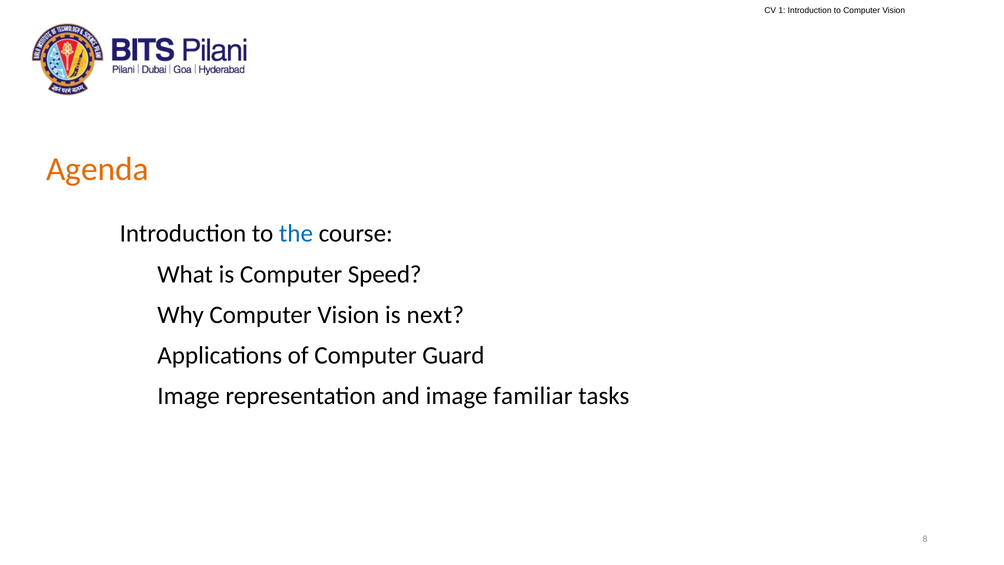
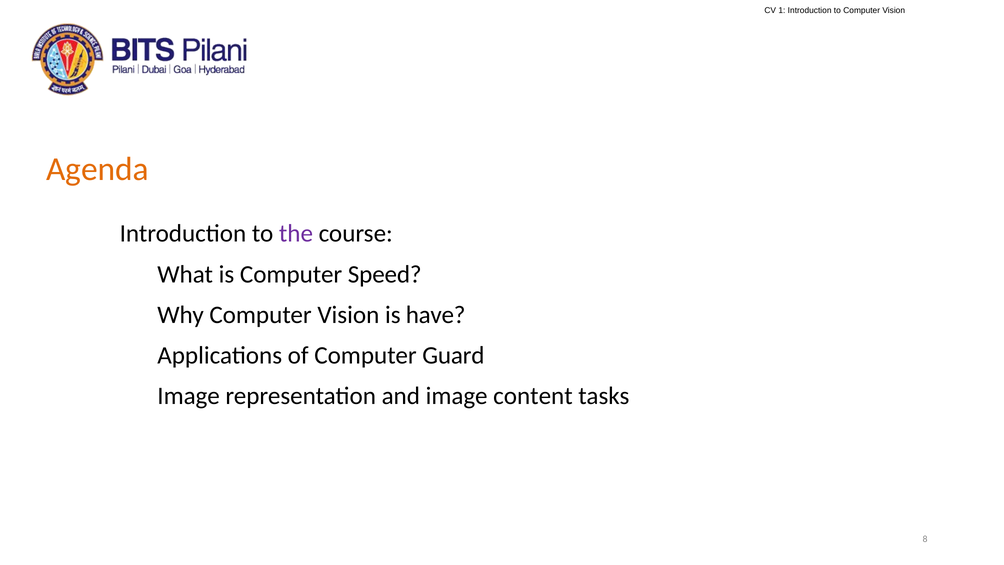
the colour: blue -> purple (296, 234)
next: next -> have (436, 315)
familiar: familiar -> content (533, 396)
